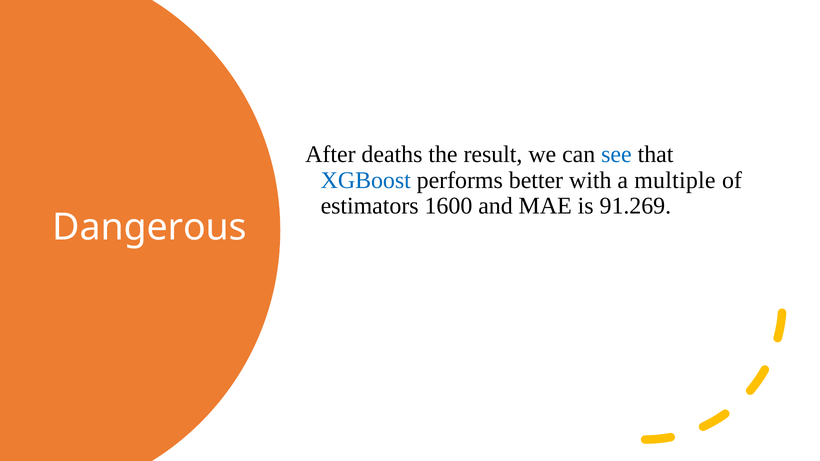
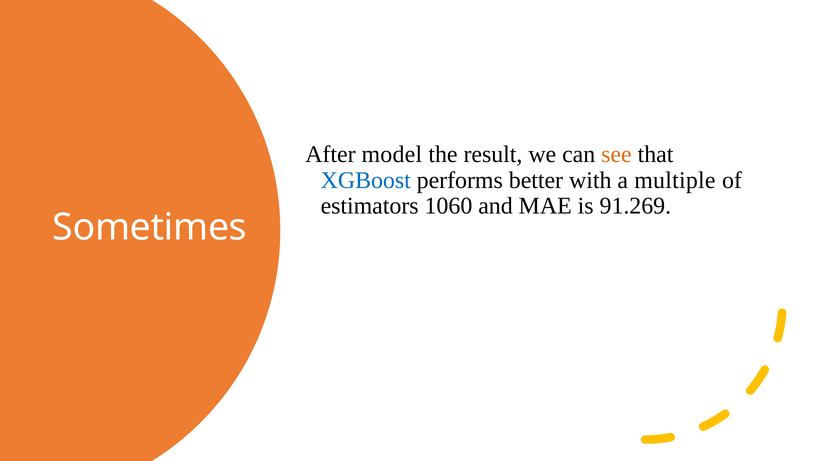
deaths: deaths -> model (392, 154)
see colour: blue -> orange (616, 154)
1600: 1600 -> 1060 (448, 206)
Dangerous: Dangerous -> Sometimes (150, 227)
